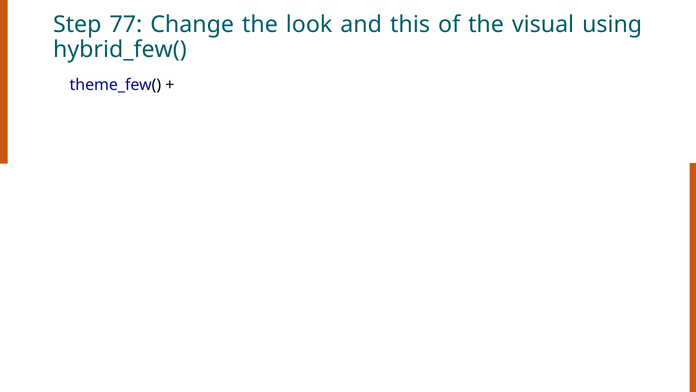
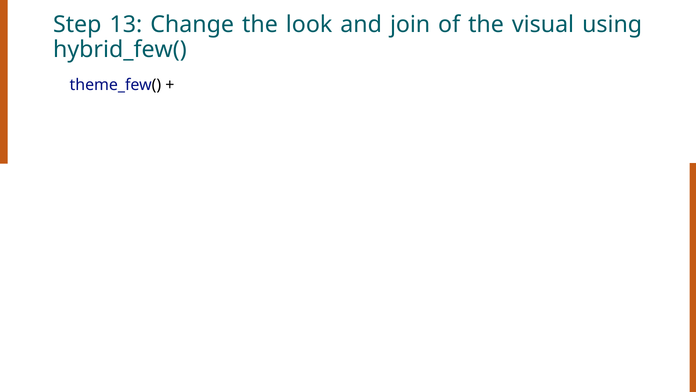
77: 77 -> 13 (126, 25)
this: this -> join (410, 25)
